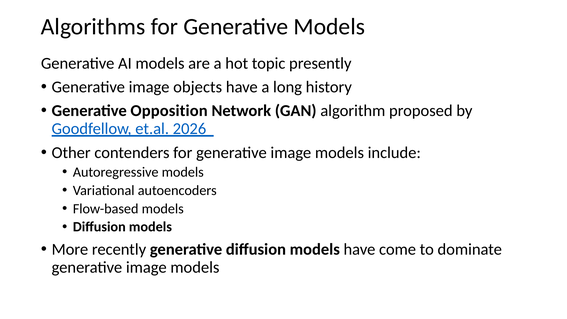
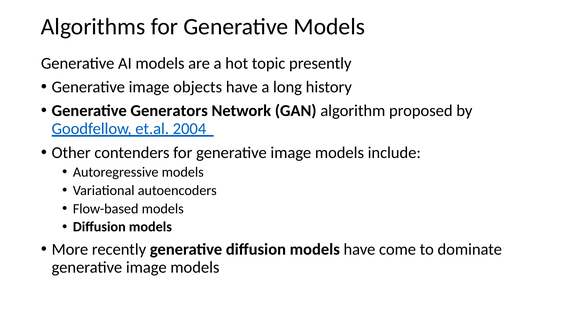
Opposition: Opposition -> Generators (169, 111)
2026: 2026 -> 2004 (189, 129)
